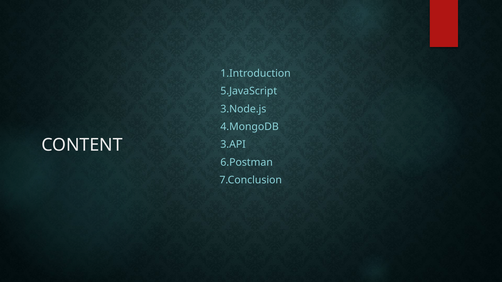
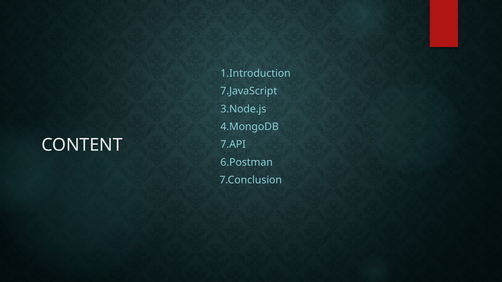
5.JavaScript: 5.JavaScript -> 7.JavaScript (249, 91)
3.API: 3.API -> 7.API (233, 145)
